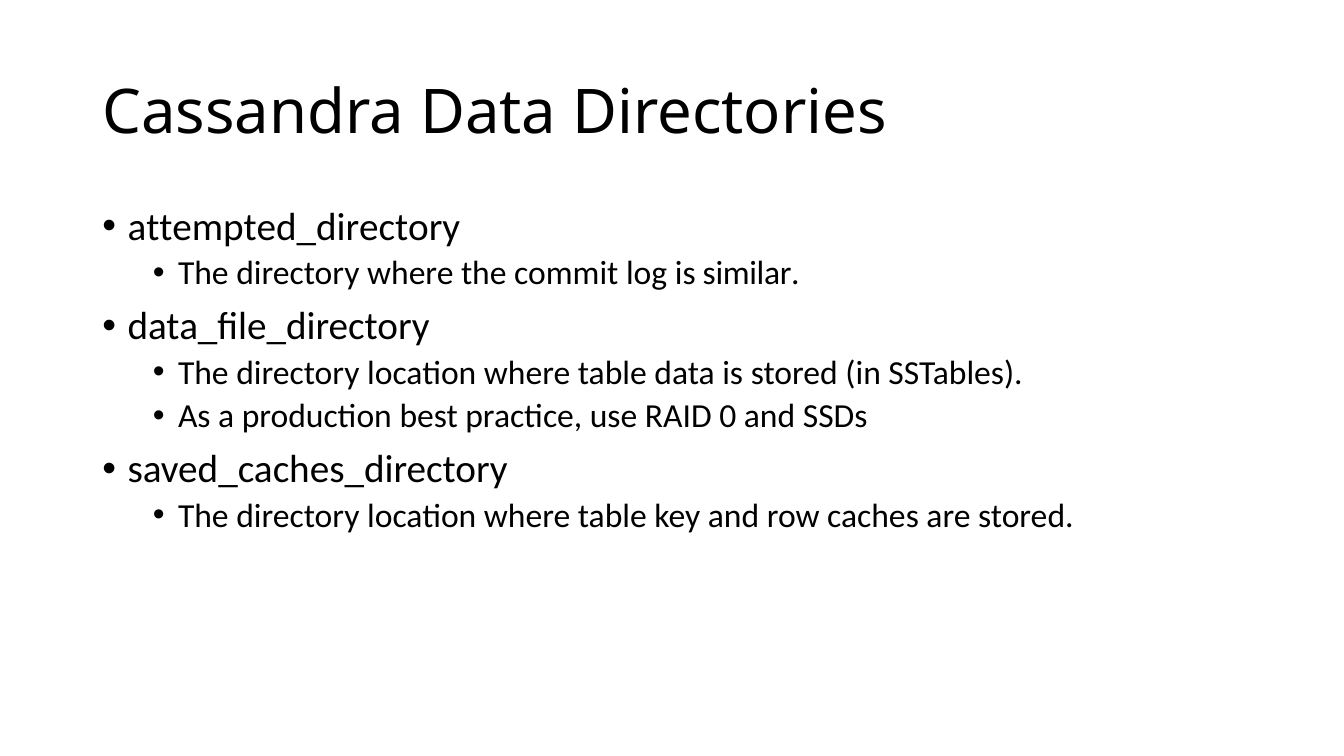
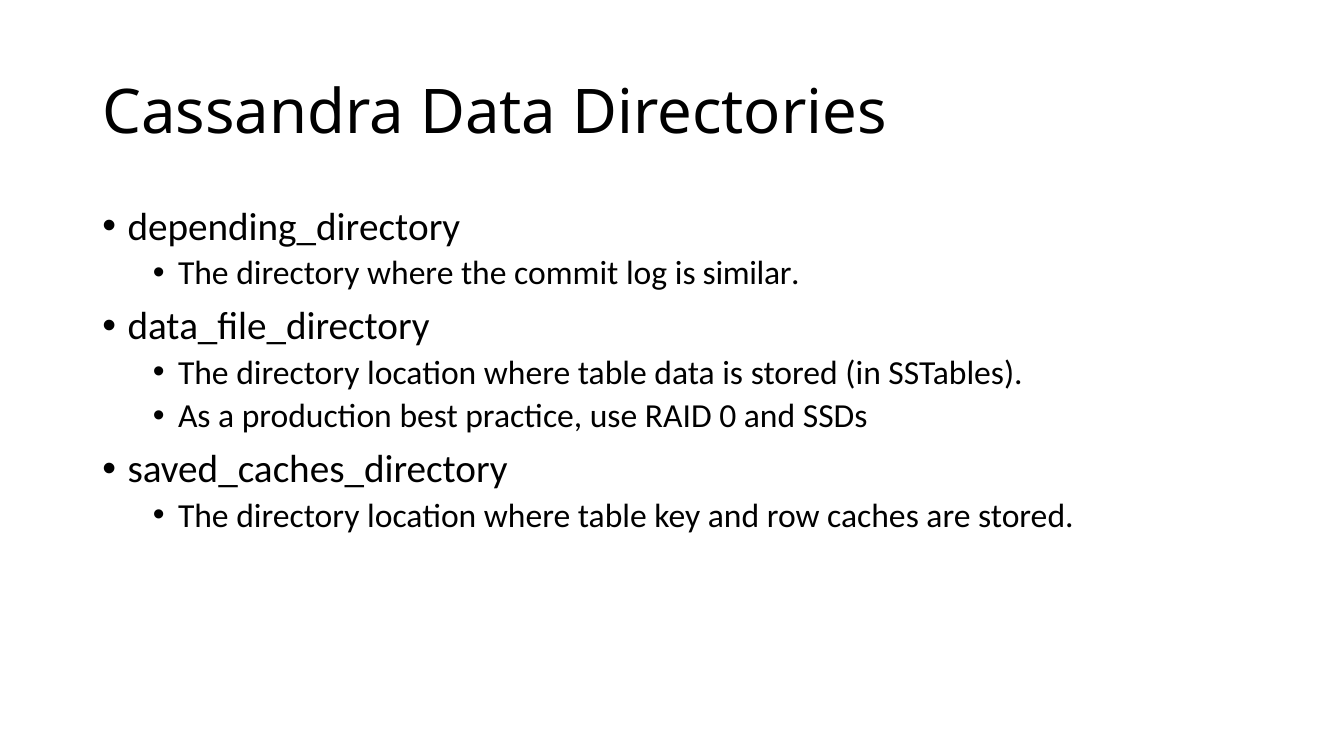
attempted_directory: attempted_directory -> depending_directory (294, 227)
